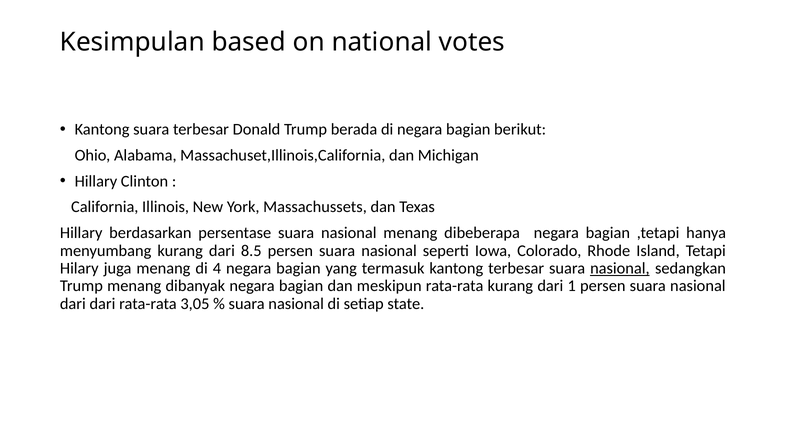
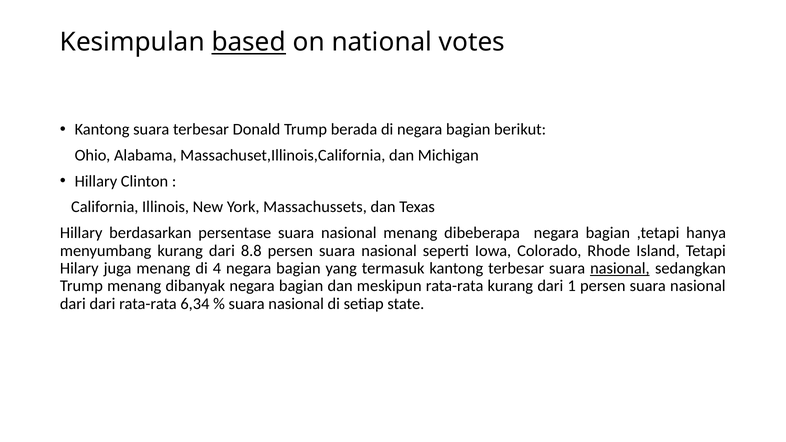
based underline: none -> present (249, 42)
8.5: 8.5 -> 8.8 (251, 251)
3,05: 3,05 -> 6,34 (195, 304)
